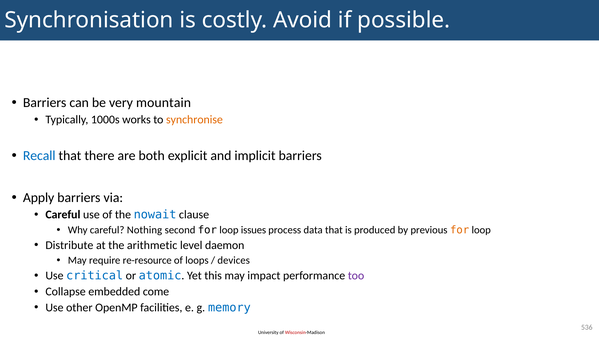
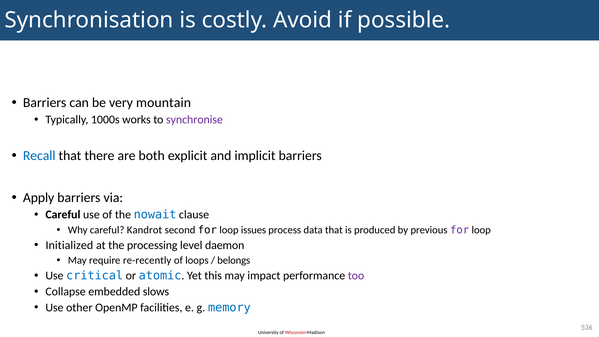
synchronise colour: orange -> purple (194, 120)
Nothing: Nothing -> Kandrot (144, 230)
for colour: orange -> purple (460, 230)
Distribute: Distribute -> Initialized (69, 245)
arithmetic: arithmetic -> processing (152, 245)
re-resource: re-resource -> re-recently (147, 260)
devices: devices -> belongs (234, 260)
come: come -> slows (156, 292)
